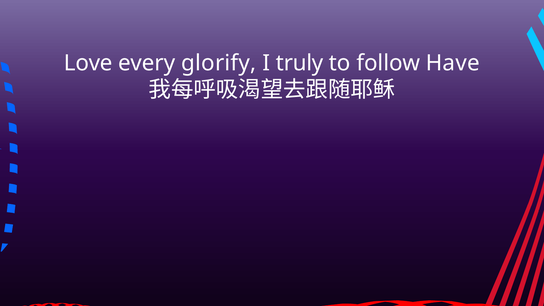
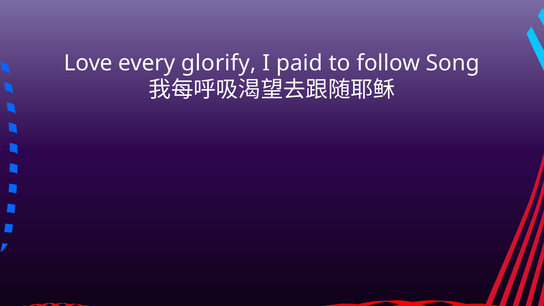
truly: truly -> paid (299, 63)
Have: Have -> Song (453, 63)
